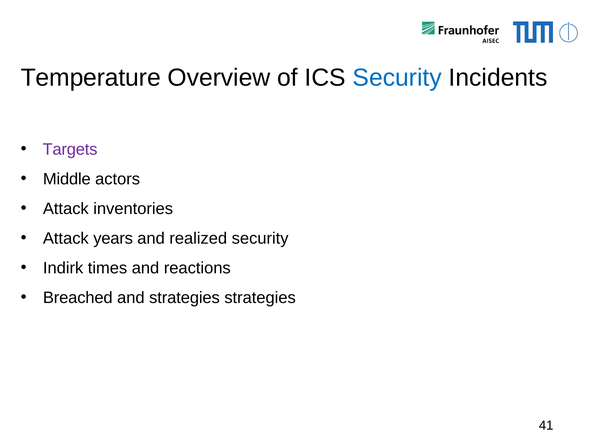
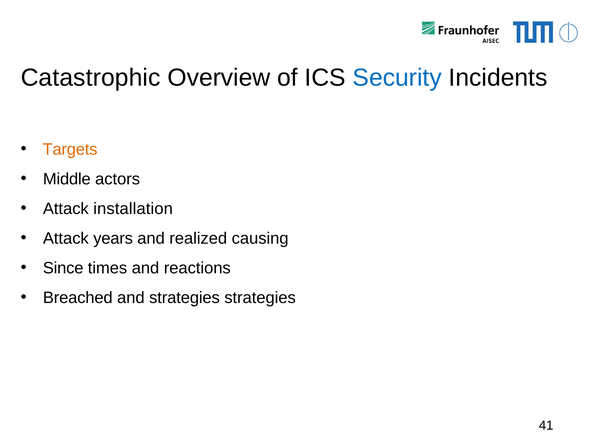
Temperature: Temperature -> Catastrophic (91, 78)
Targets colour: purple -> orange (70, 149)
inventories: inventories -> installation (133, 209)
realized security: security -> causing (260, 238)
Indirk: Indirk -> Since (63, 268)
